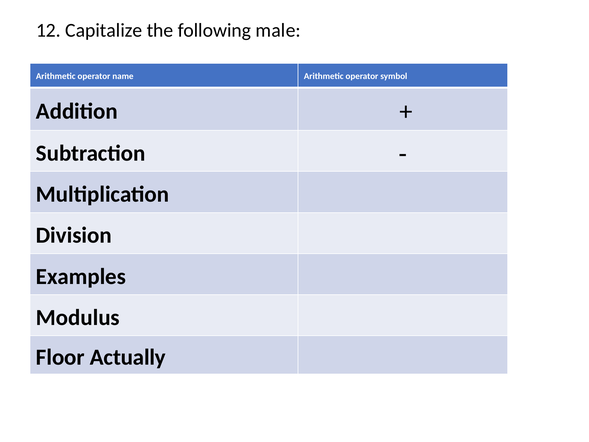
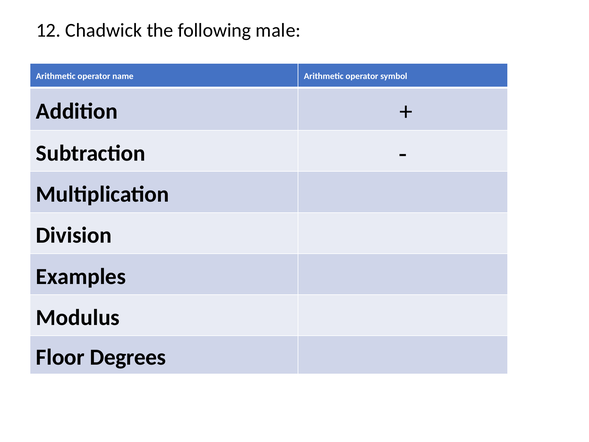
Capitalize: Capitalize -> Chadwick (104, 30)
Actually: Actually -> Degrees (128, 357)
